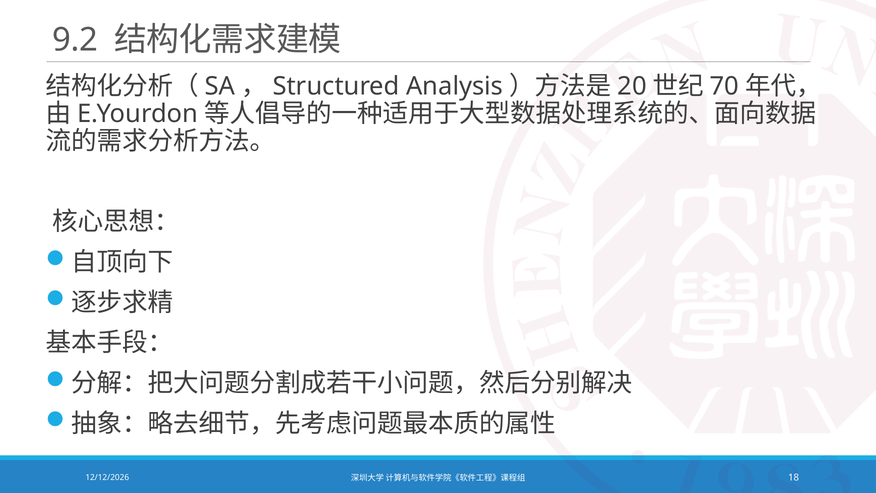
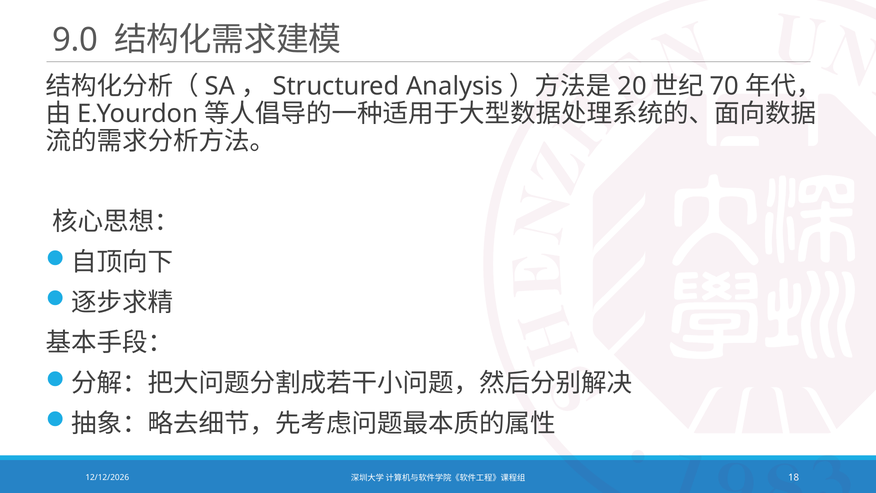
9.2: 9.2 -> 9.0 (75, 40)
